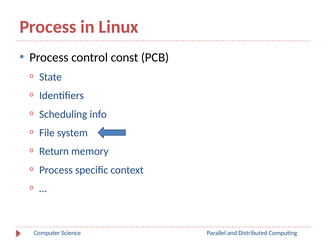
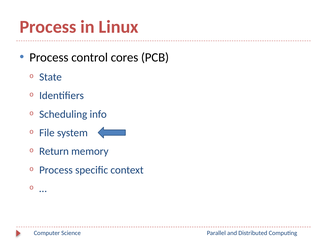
const: const -> cores (125, 57)
